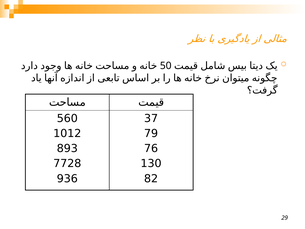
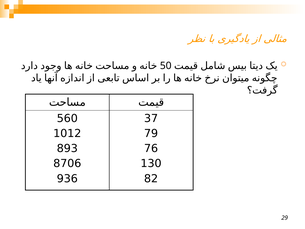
7728: 7728 -> 8706 (67, 163)
